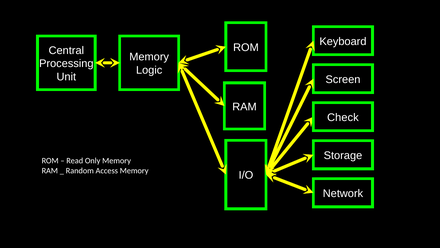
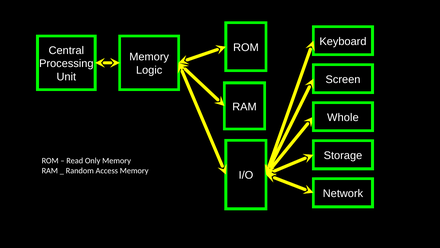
Check: Check -> Whole (343, 117)
